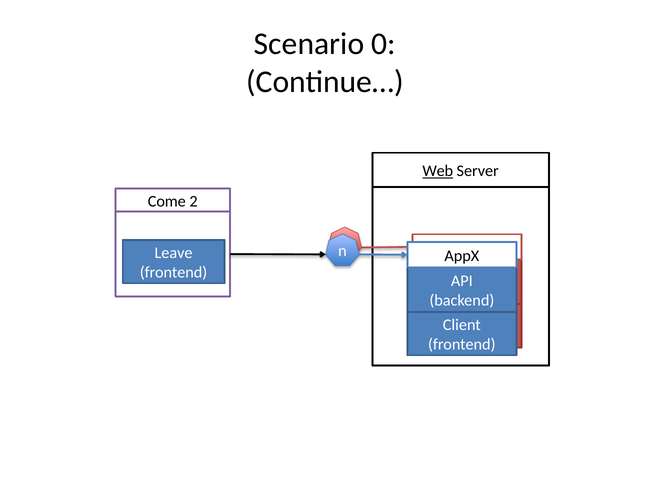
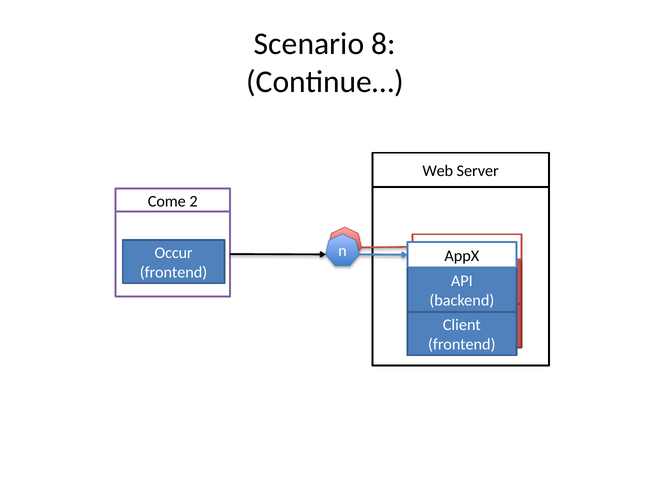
0: 0 -> 8 (384, 44)
Web underline: present -> none (438, 171)
Leave: Leave -> Occur (174, 253)
